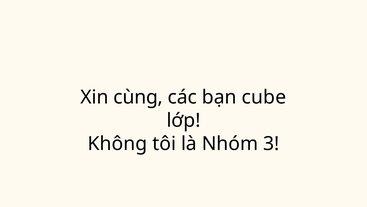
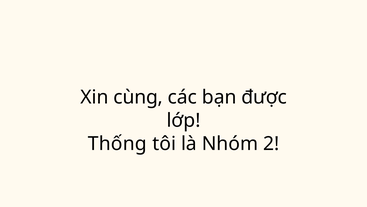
cube: cube -> được (264, 97)
Không: Không -> Thống (117, 143)
3: 3 -> 2 (271, 143)
